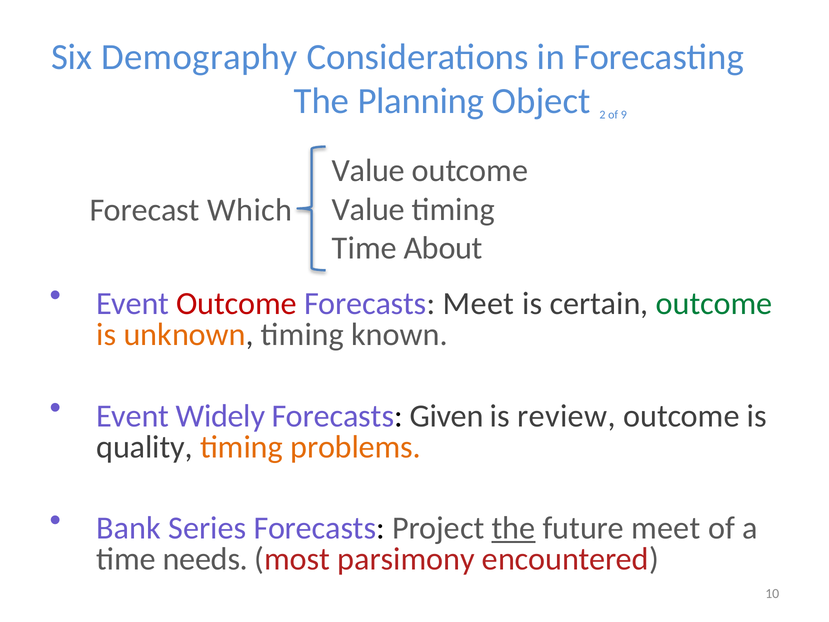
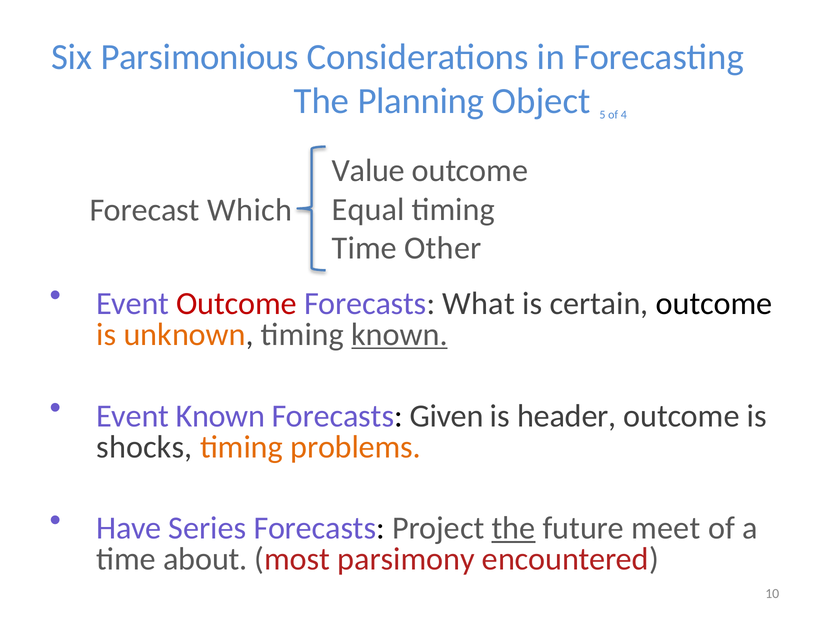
Demography: Demography -> Parsimonious (200, 57)
2: 2 -> 5 (602, 115)
9: 9 -> 4 (624, 115)
Value: Value -> Equal (368, 209)
About: About -> Other (443, 248)
Forecasts Meet: Meet -> What (479, 303)
outcome colour: green -> black (714, 303)
known underline: none -> present (399, 334)
Event Widely: Widely -> Known (220, 416)
review: review -> header (567, 416)
quality: quality -> shocks (144, 447)
Bank: Bank -> Have (129, 528)
needs: needs -> about (205, 559)
